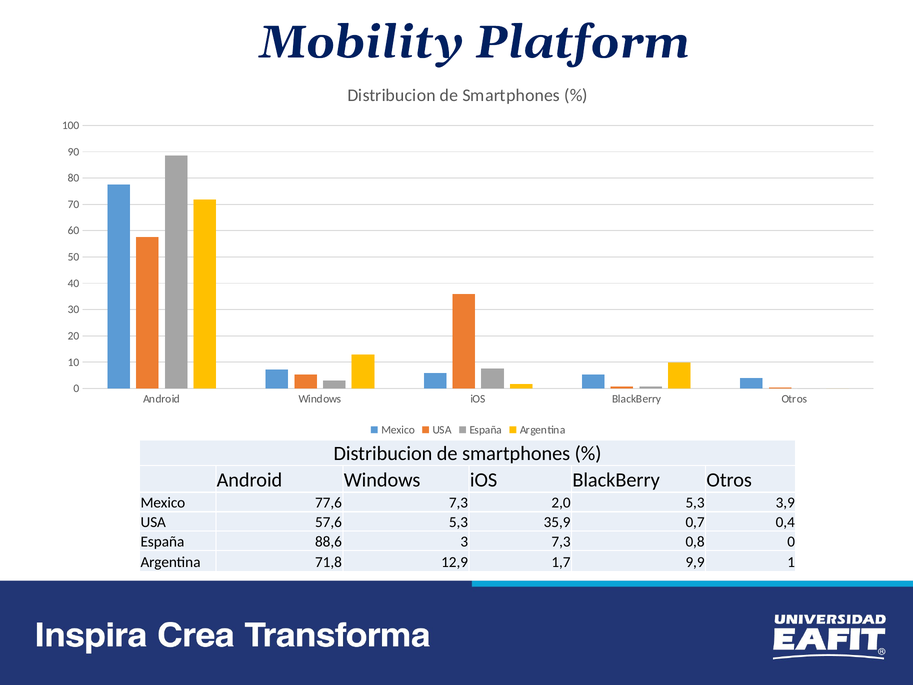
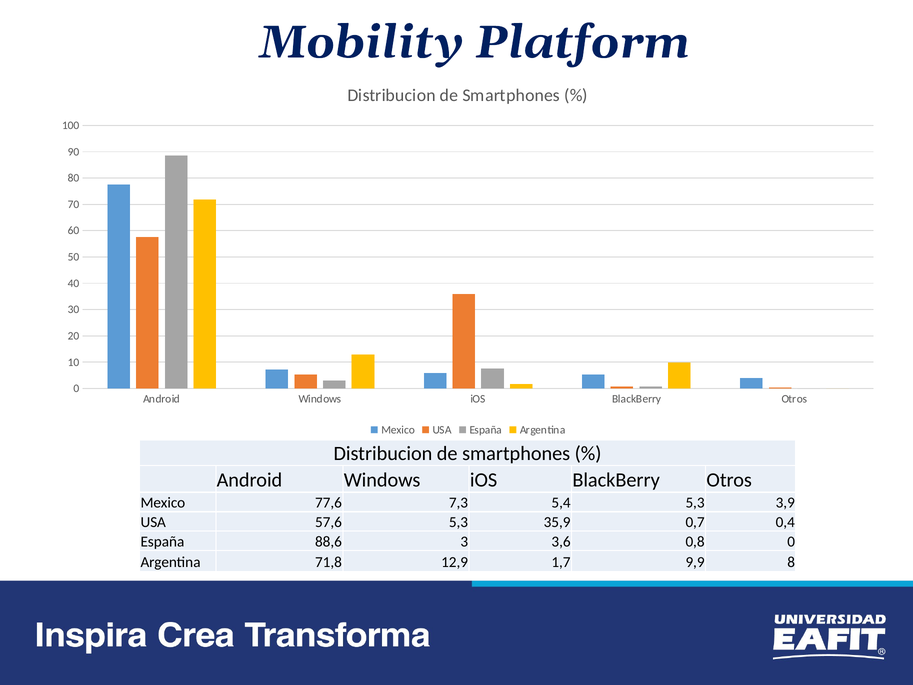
2,0: 2,0 -> 5,4 (561, 502)
3 7,3: 7,3 -> 3,6 (561, 541)
1: 1 -> 8 (791, 562)
